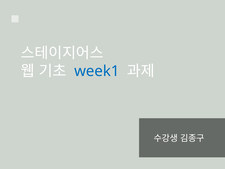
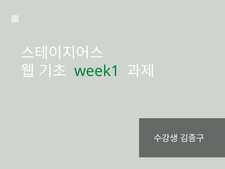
week1 colour: blue -> green (97, 71)
